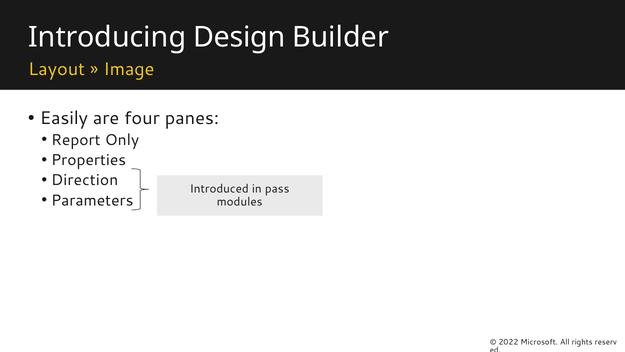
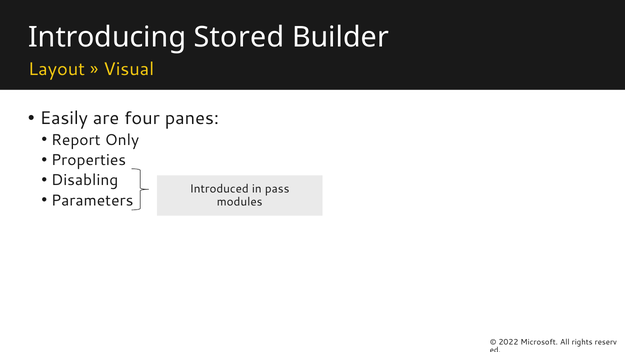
Design: Design -> Stored (239, 37)
Image: Image -> Visual (129, 69)
Direction: Direction -> Disabling (85, 180)
